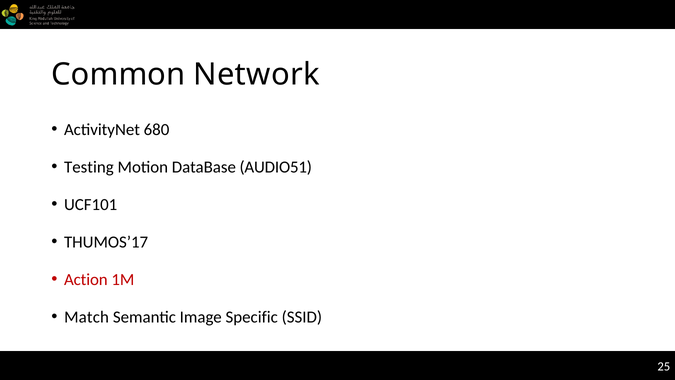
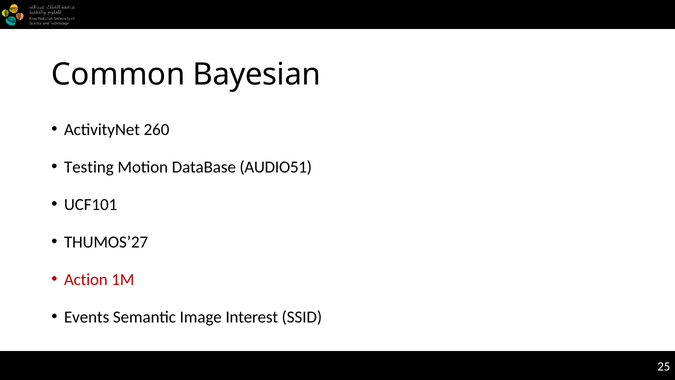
Network: Network -> Bayesian (257, 75)
680: 680 -> 260 (157, 130)
THUMOS’17: THUMOS’17 -> THUMOS’27 (106, 242)
Match: Match -> Events (87, 317)
Specific: Specific -> Interest (252, 317)
